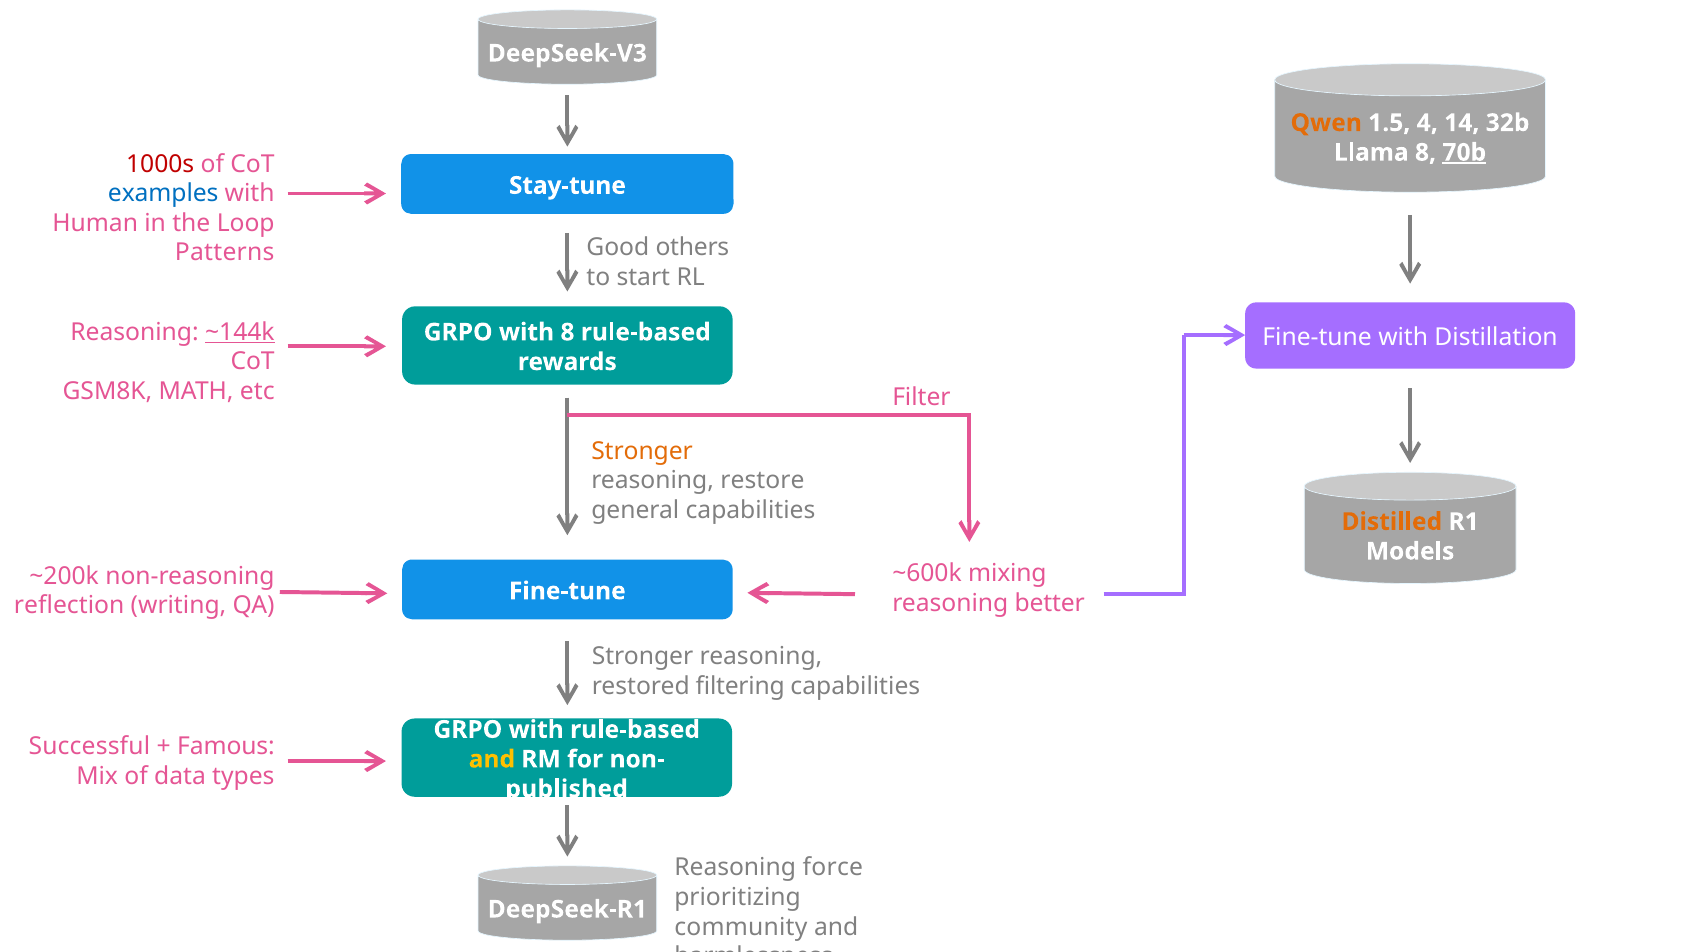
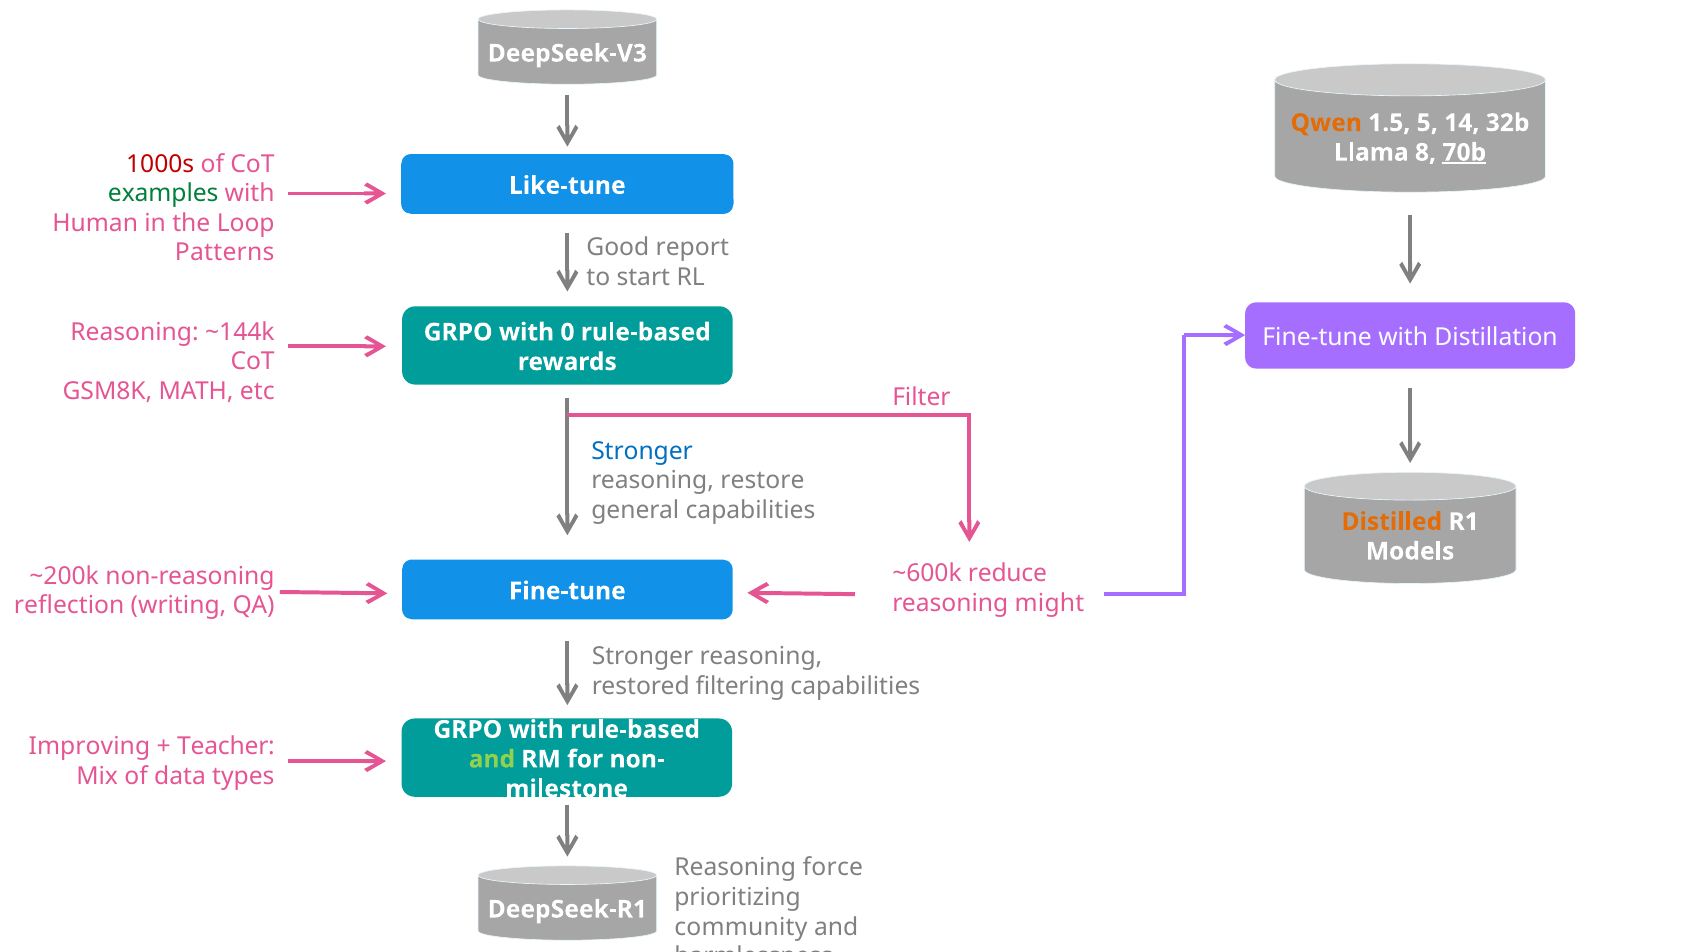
4: 4 -> 5 (1427, 123)
Stay-tune: Stay-tune -> Like-tune (567, 186)
examples colour: blue -> green (163, 193)
others: others -> report (692, 248)
~144k underline: present -> none (240, 332)
with 8: 8 -> 0 (567, 332)
Stronger colour: orange -> blue (642, 451)
mixing: mixing -> reduce (1007, 573)
better: better -> might (1050, 603)
Successful: Successful -> Improving (89, 746)
Famous: Famous -> Teacher (226, 746)
and colour: yellow -> light green (492, 759)
published: published -> milestone (567, 789)
